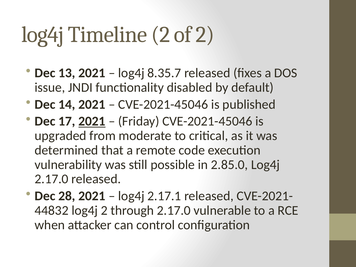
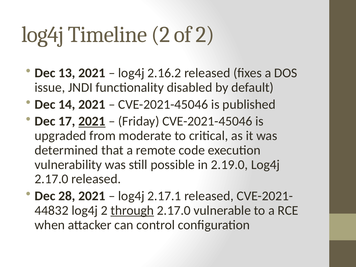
8.35.7: 8.35.7 -> 2.16.2 (164, 73)
2.85.0: 2.85.0 -> 2.19.0 (229, 165)
through underline: none -> present (132, 210)
